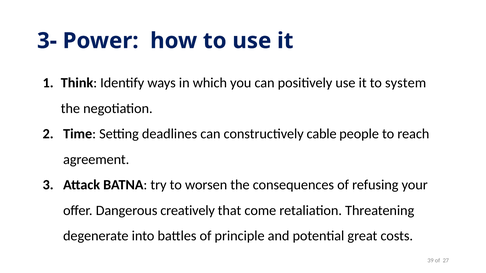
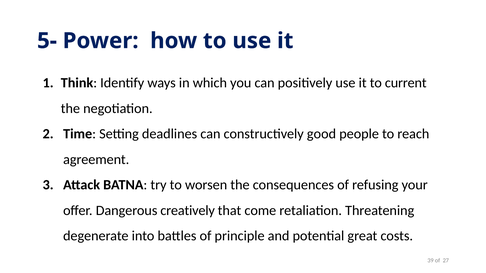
3-: 3- -> 5- (47, 41)
system: system -> current (406, 83)
cable: cable -> good (321, 134)
